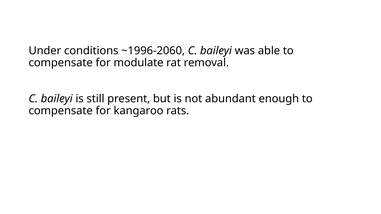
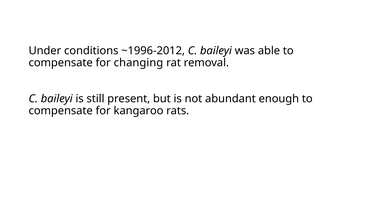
~1996-2060: ~1996-2060 -> ~1996-2012 (153, 51)
modulate: modulate -> changing (138, 63)
